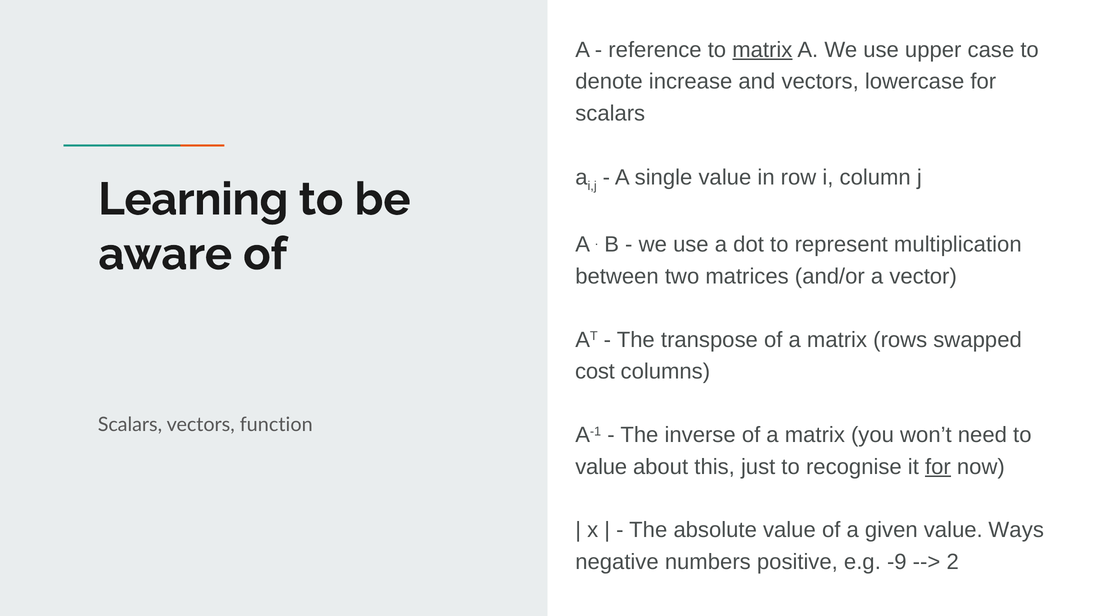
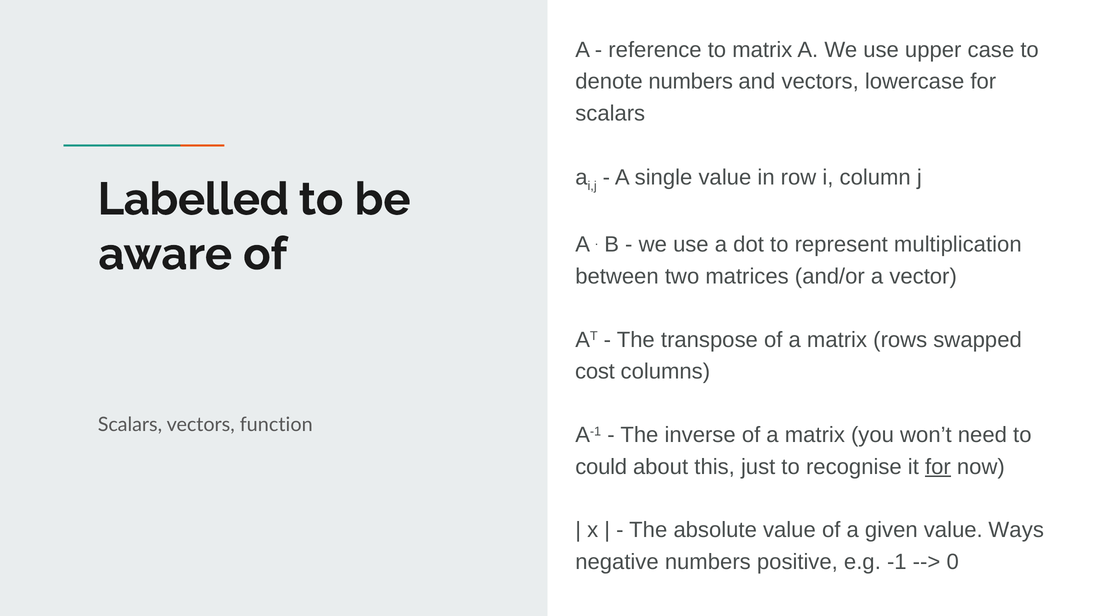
matrix underline: present -> none (762, 50)
denote increase: increase -> numbers (691, 82)
Learning: Learning -> Labelled (193, 199)
value: value -> could (601, 467)
-9: -9 -> -1 (897, 562)
2: 2 -> 0 (953, 562)
